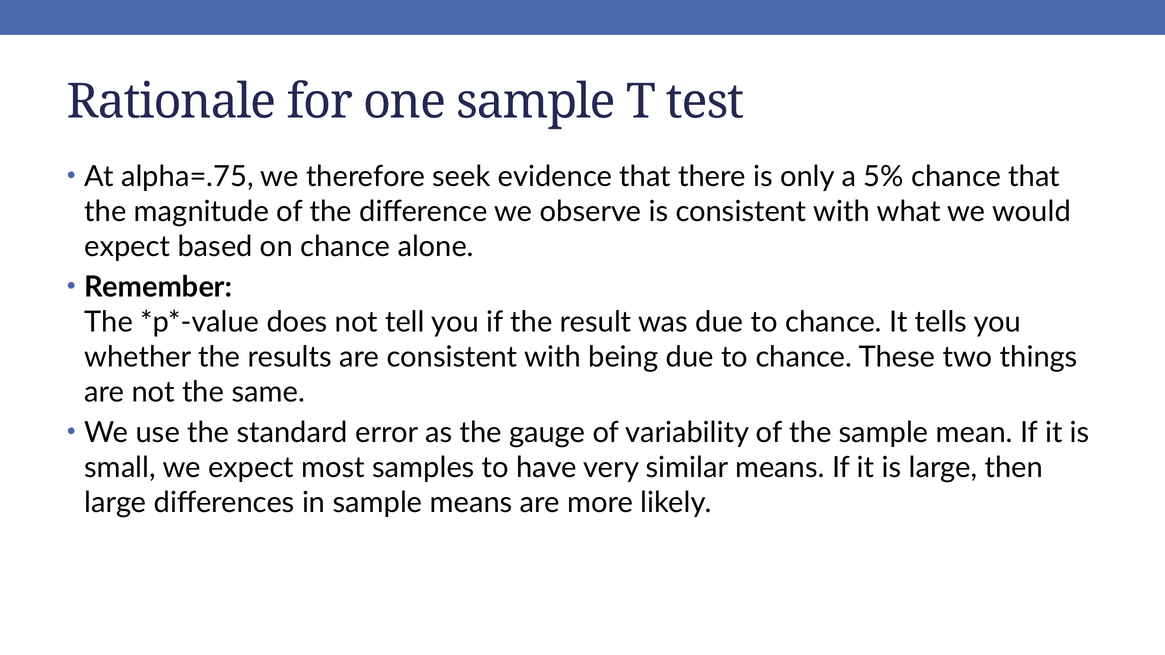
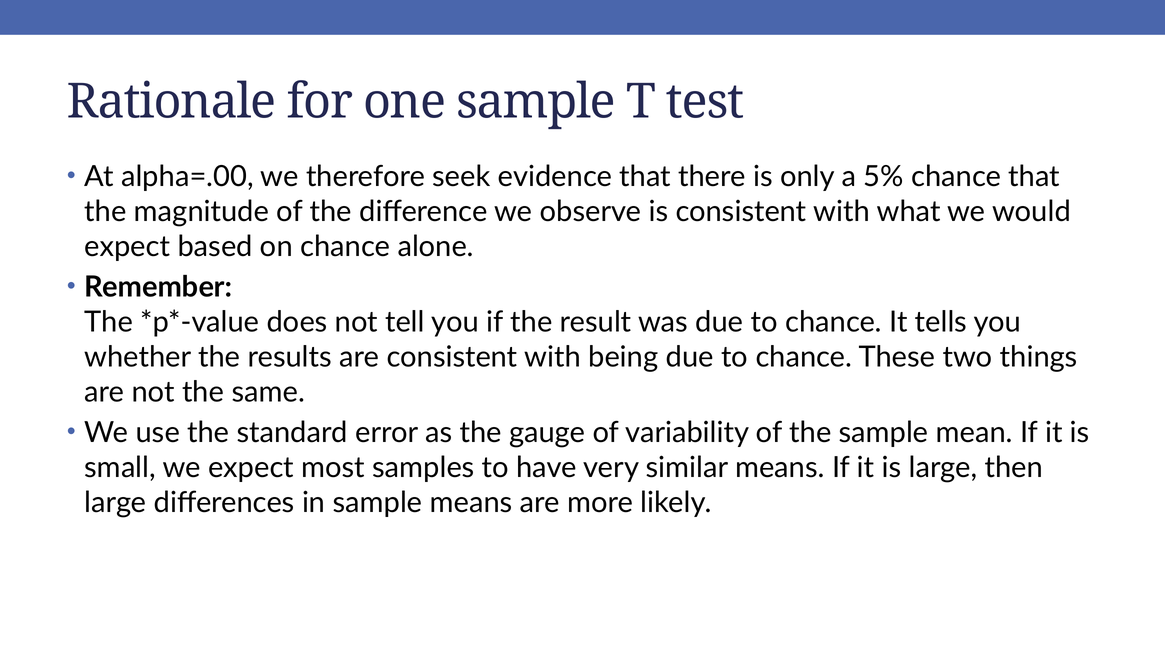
alpha=.75: alpha=.75 -> alpha=.00 (187, 177)
